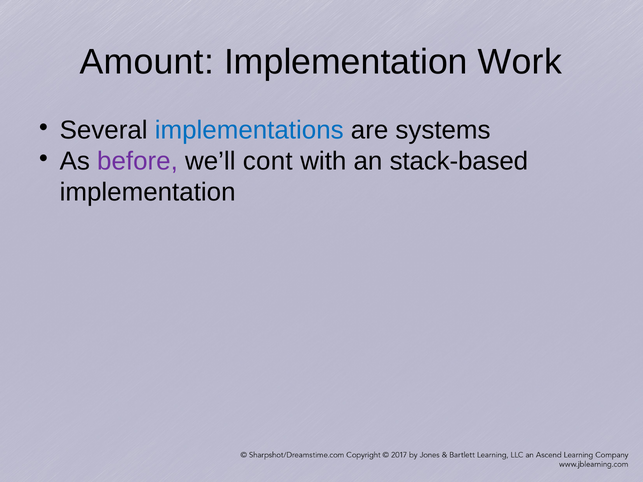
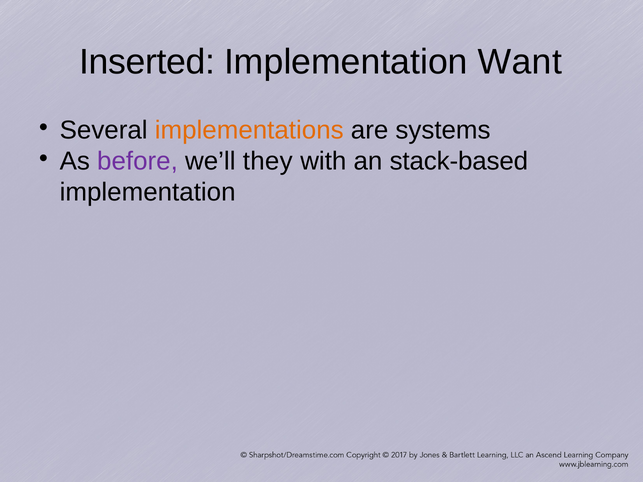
Amount: Amount -> Inserted (147, 62)
Work: Work -> Want (520, 62)
implementations colour: blue -> orange (249, 130)
cont: cont -> they (268, 161)
